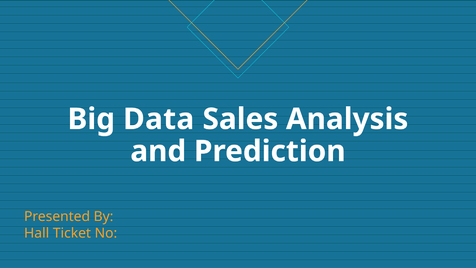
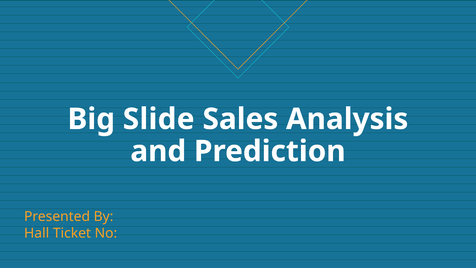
Data: Data -> Slide (159, 119)
